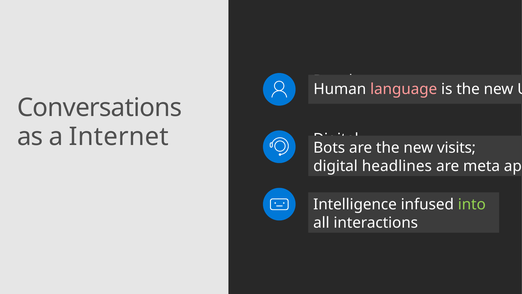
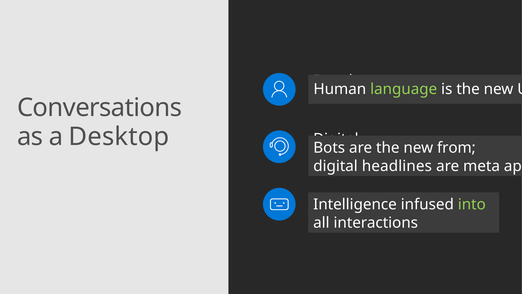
language colour: pink -> light green (404, 89)
Internet: Internet -> Desktop (119, 137)
visits: visits -> from (456, 148)
